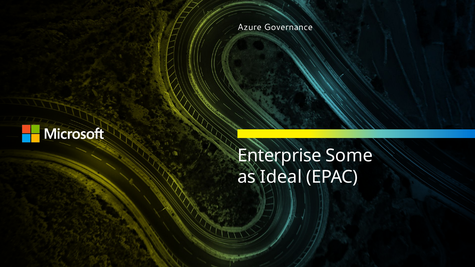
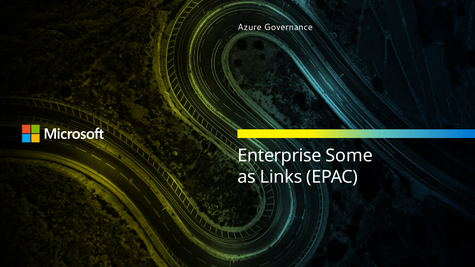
Ideal: Ideal -> Links (281, 177)
